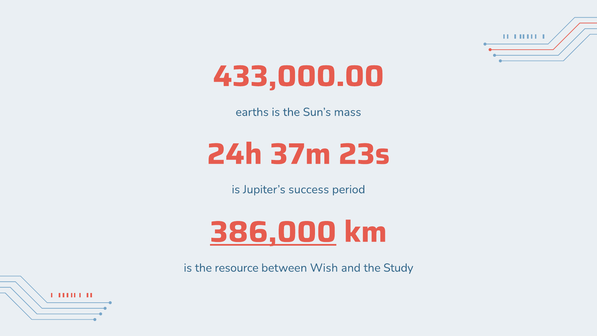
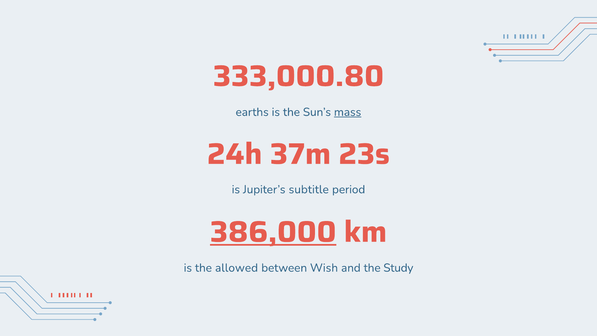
433,000.00: 433,000.00 -> 333,000.80 (298, 76)
mass underline: none -> present (348, 112)
success: success -> subtitle (309, 189)
resource: resource -> allowed (237, 268)
